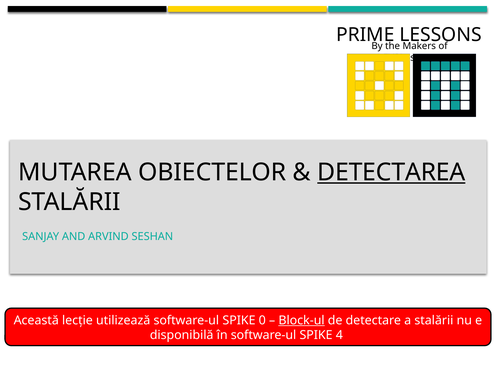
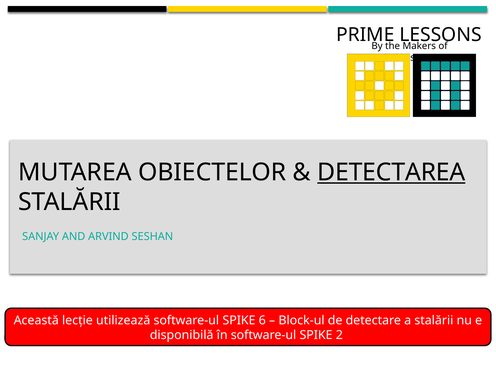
0: 0 -> 6 (262, 320)
Block-ul underline: present -> none (302, 320)
4: 4 -> 2 (339, 335)
